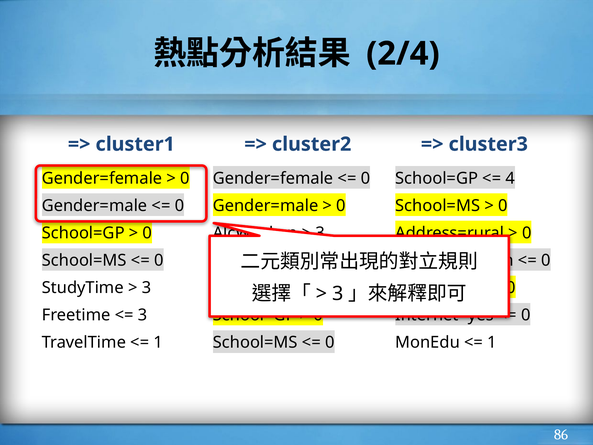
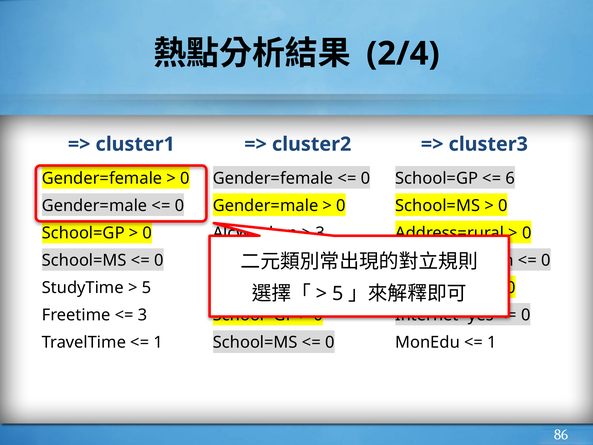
4: 4 -> 6 (510, 178)
3: 3 -> 5 (147, 288)
3: 3 -> 5 (338, 293)
